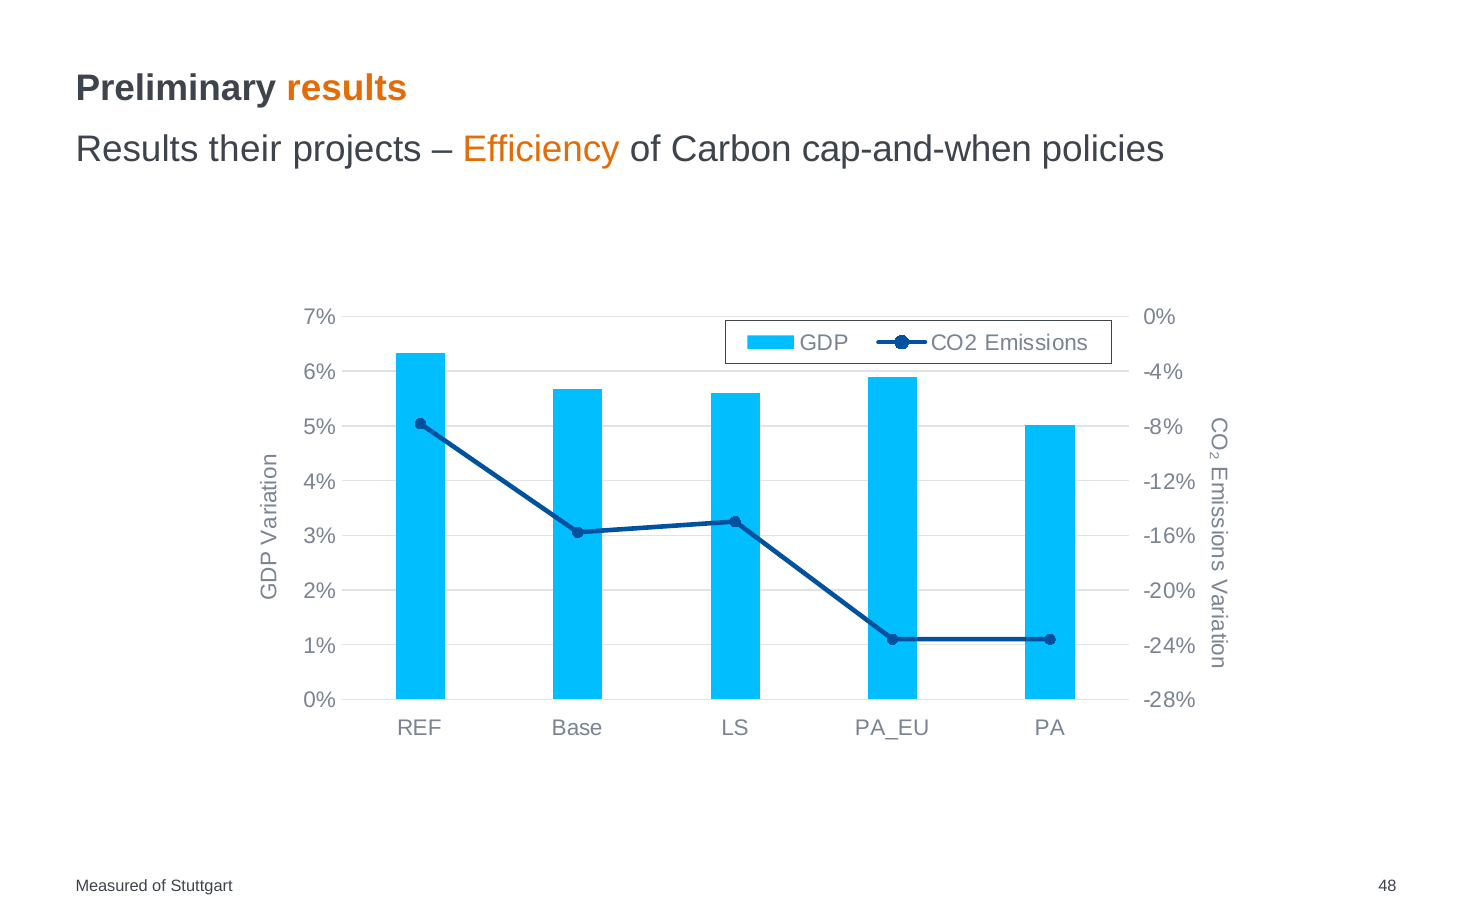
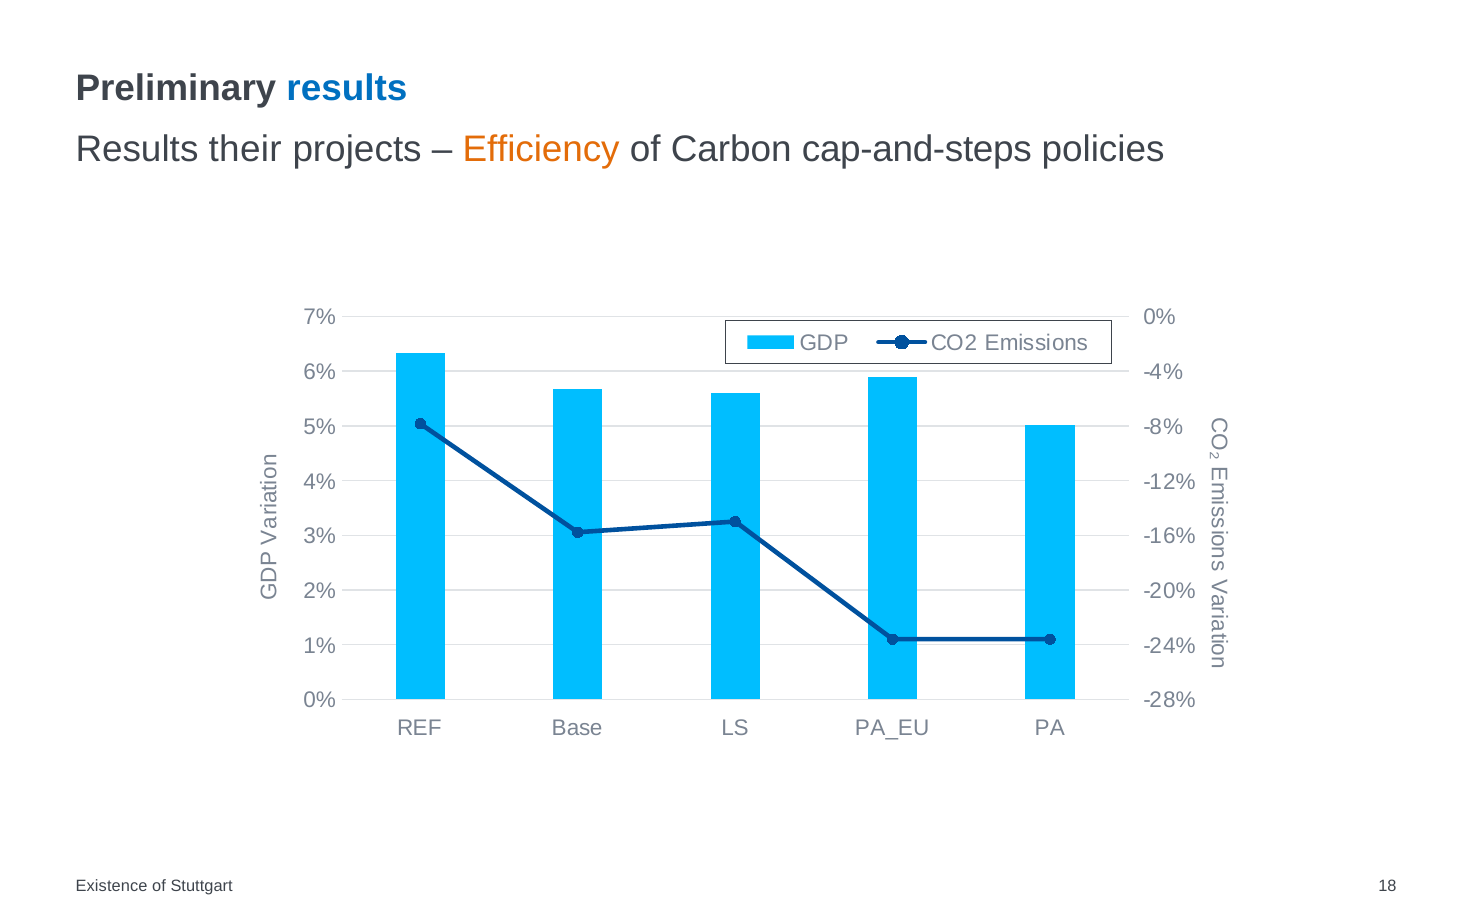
results colour: orange -> blue (347, 89)
cap-and-when: cap-and-when -> cap-and-steps (917, 149)
Measured: Measured -> Existence (112, 886)
48: 48 -> 18 (1387, 886)
